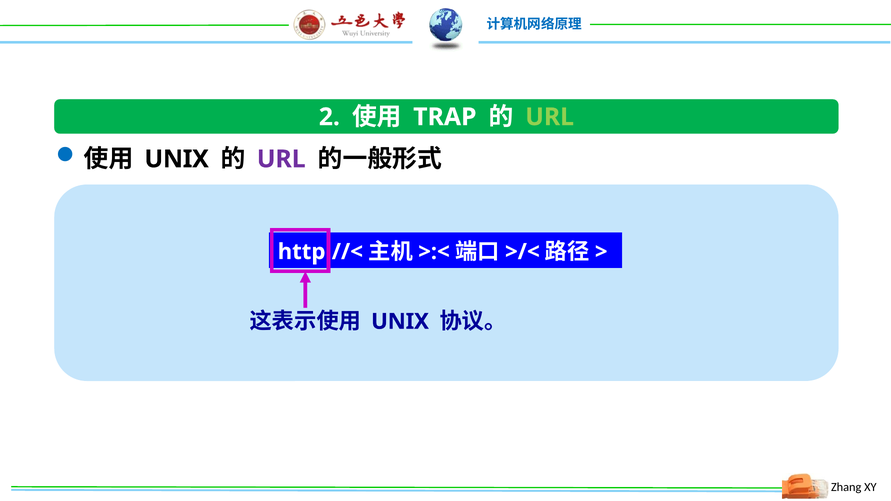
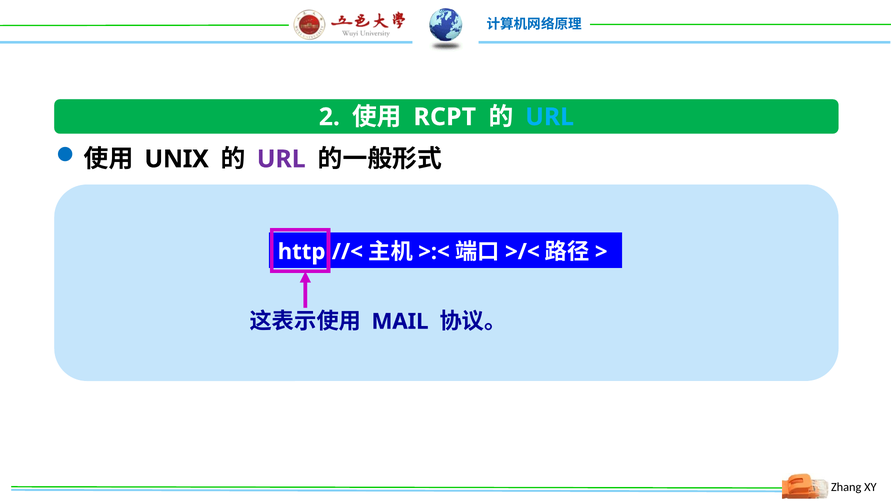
TRAP: TRAP -> RCPT (445, 117)
URL colour: light green -> light blue (550, 117)
UNIX: UNIX -> MAIL (400, 322)
